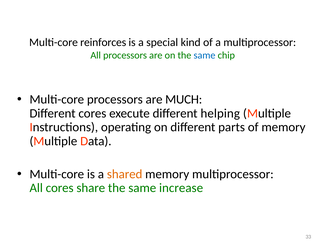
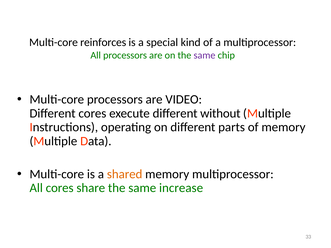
same colour: blue -> purple (205, 55)
MUCH: MUCH -> VIDEO (184, 100)
helping: helping -> without (220, 113)
